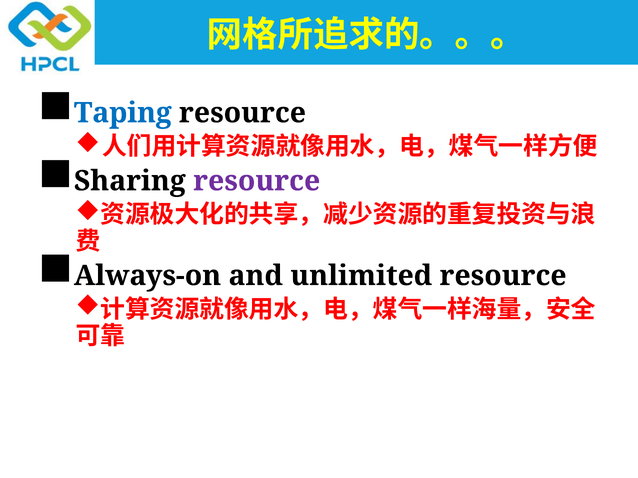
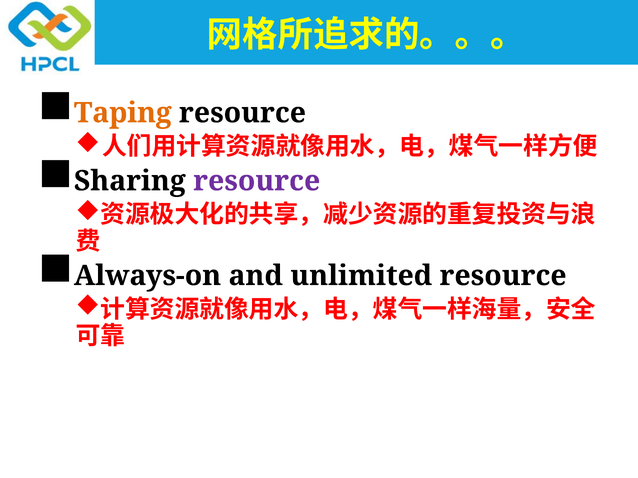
Taping colour: blue -> orange (123, 113)
